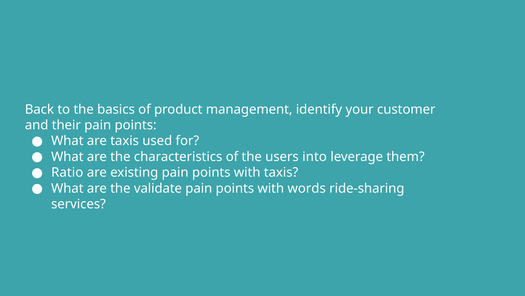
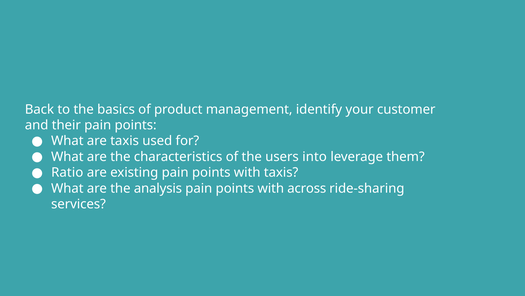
validate: validate -> analysis (158, 188)
words: words -> across (307, 188)
